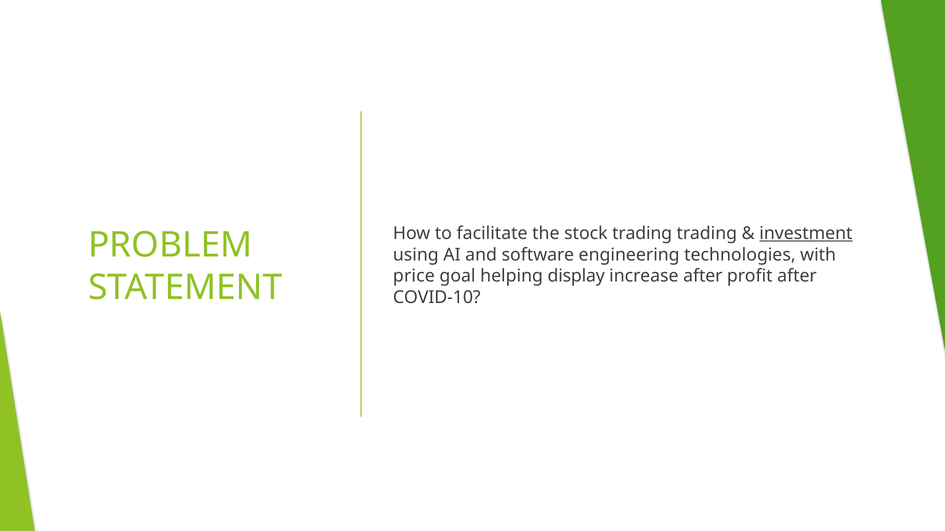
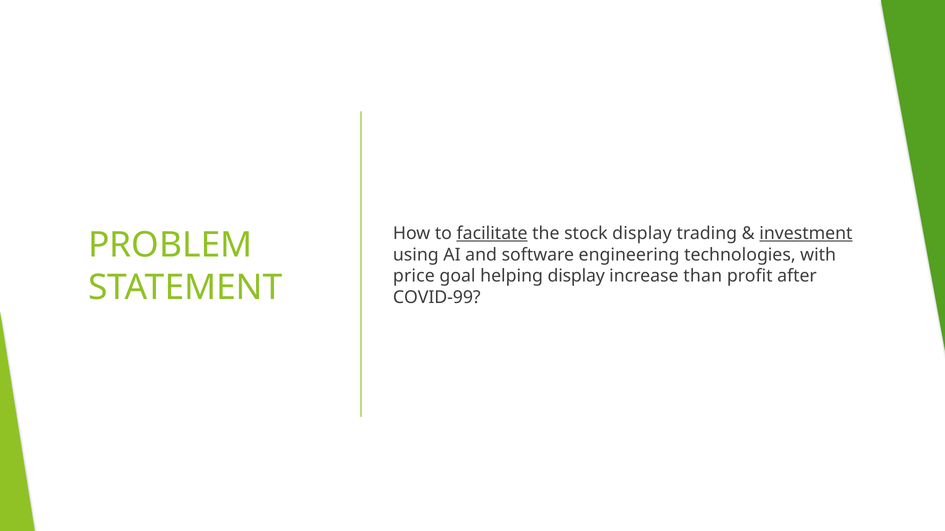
facilitate underline: none -> present (492, 234)
stock trading: trading -> display (642, 234)
increase after: after -> than (703, 276)
COVID-10: COVID-10 -> COVID-99 (437, 298)
